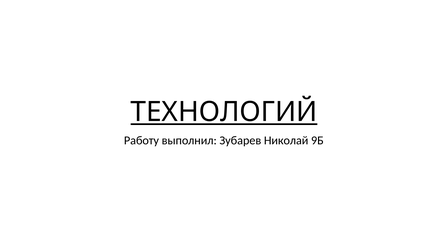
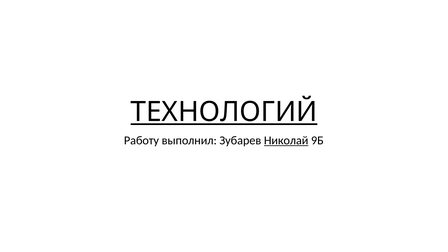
Николай underline: none -> present (286, 141)
